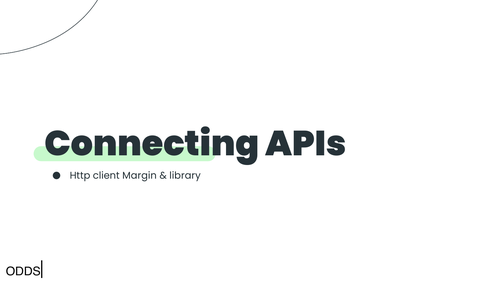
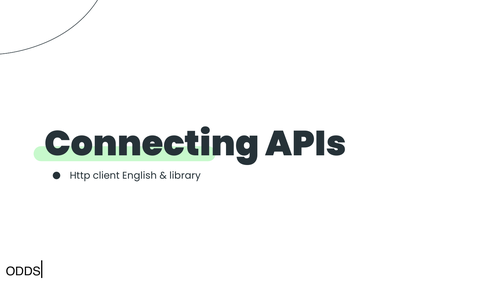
Margin: Margin -> English (140, 176)
